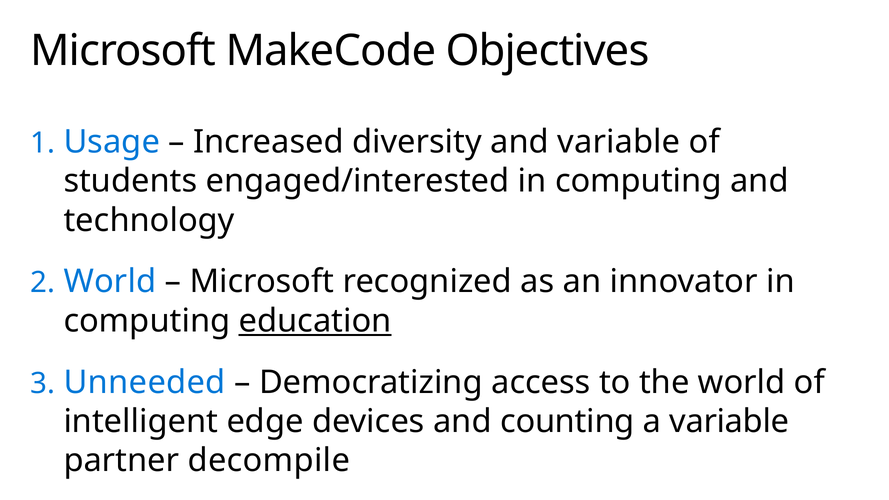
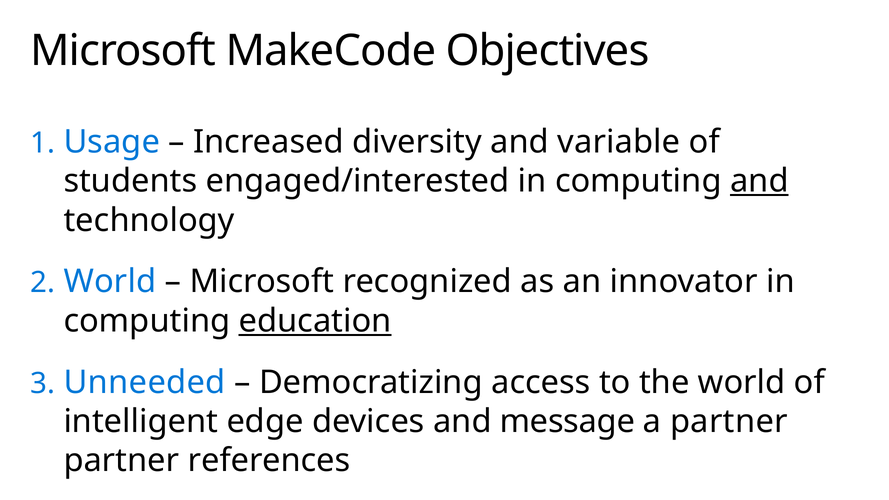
and underline: none -> present (759, 181)
counting: counting -> message (567, 422)
a variable: variable -> partner (729, 422)
decompile: decompile -> references (269, 461)
